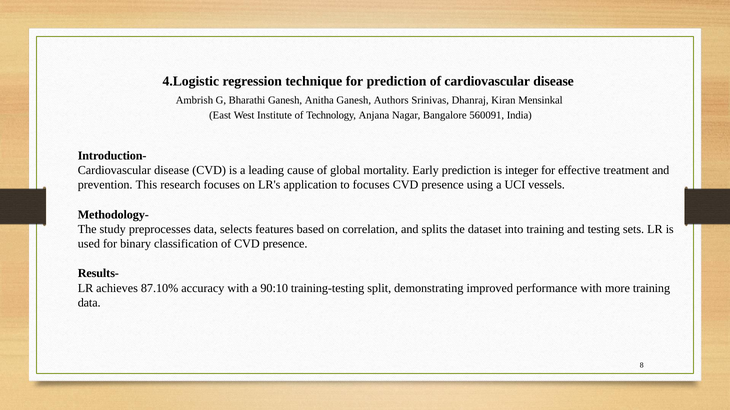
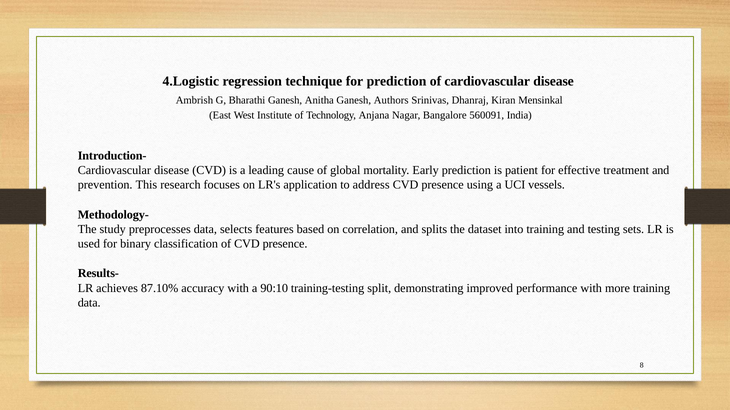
integer: integer -> patient (522, 170)
to focuses: focuses -> address (371, 185)
